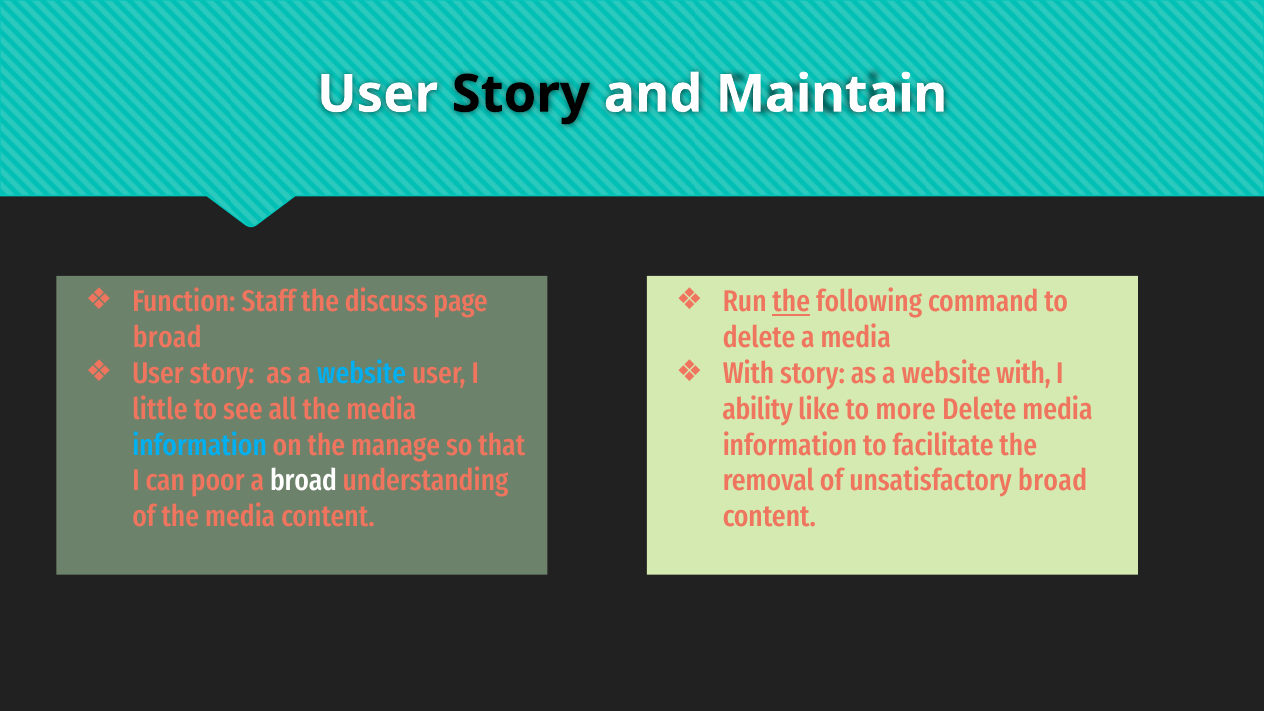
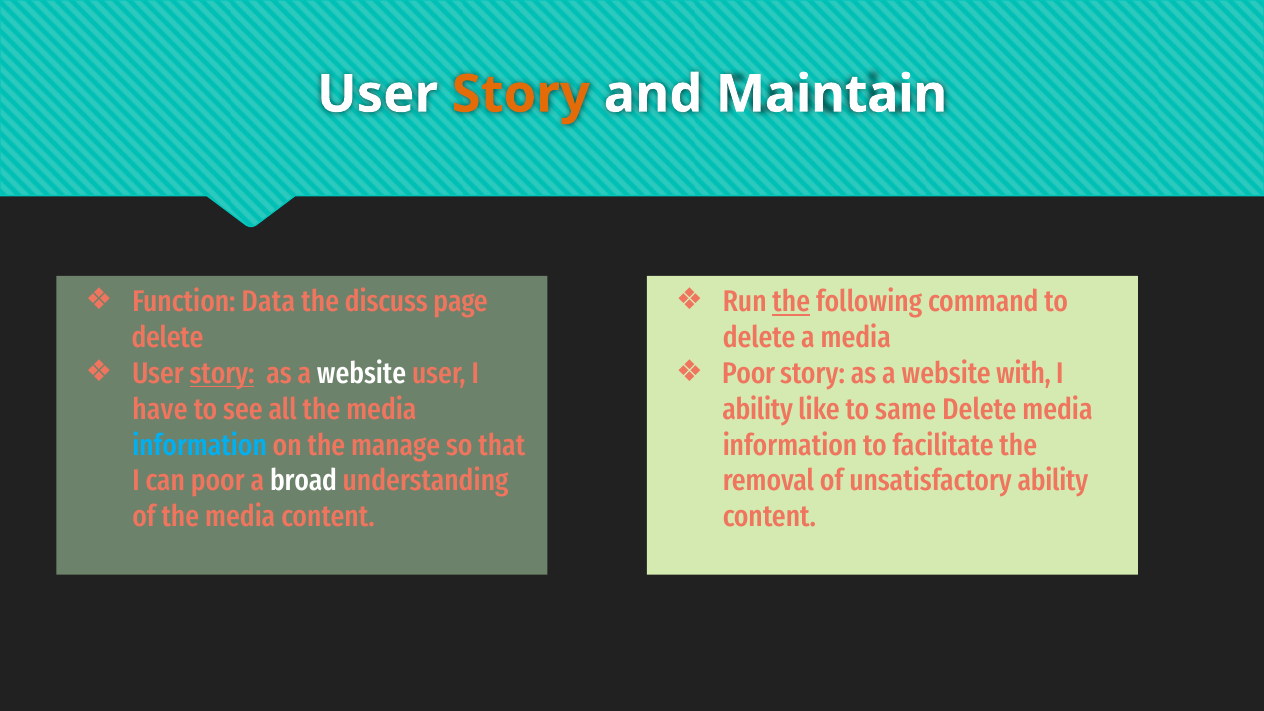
Story colour: black -> orange (521, 94)
Staff: Staff -> Data (268, 302)
broad: broad -> delete (168, 338)
story underline: none -> present (222, 374)
website colour: light blue -> white (362, 374)
With: With -> Poor (749, 374)
little: little -> have (160, 409)
more: more -> same (906, 409)
unsatisfactory broad: broad -> ability (1053, 481)
